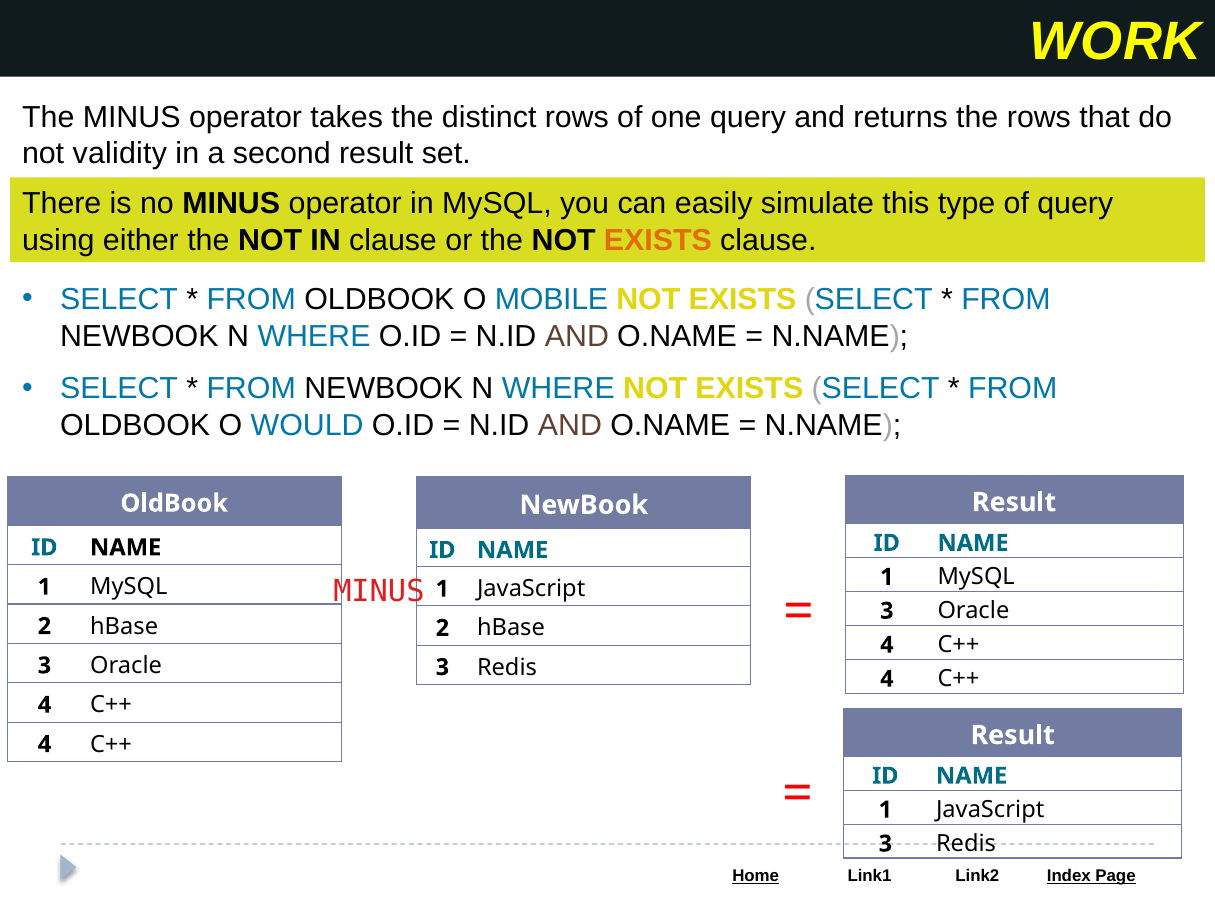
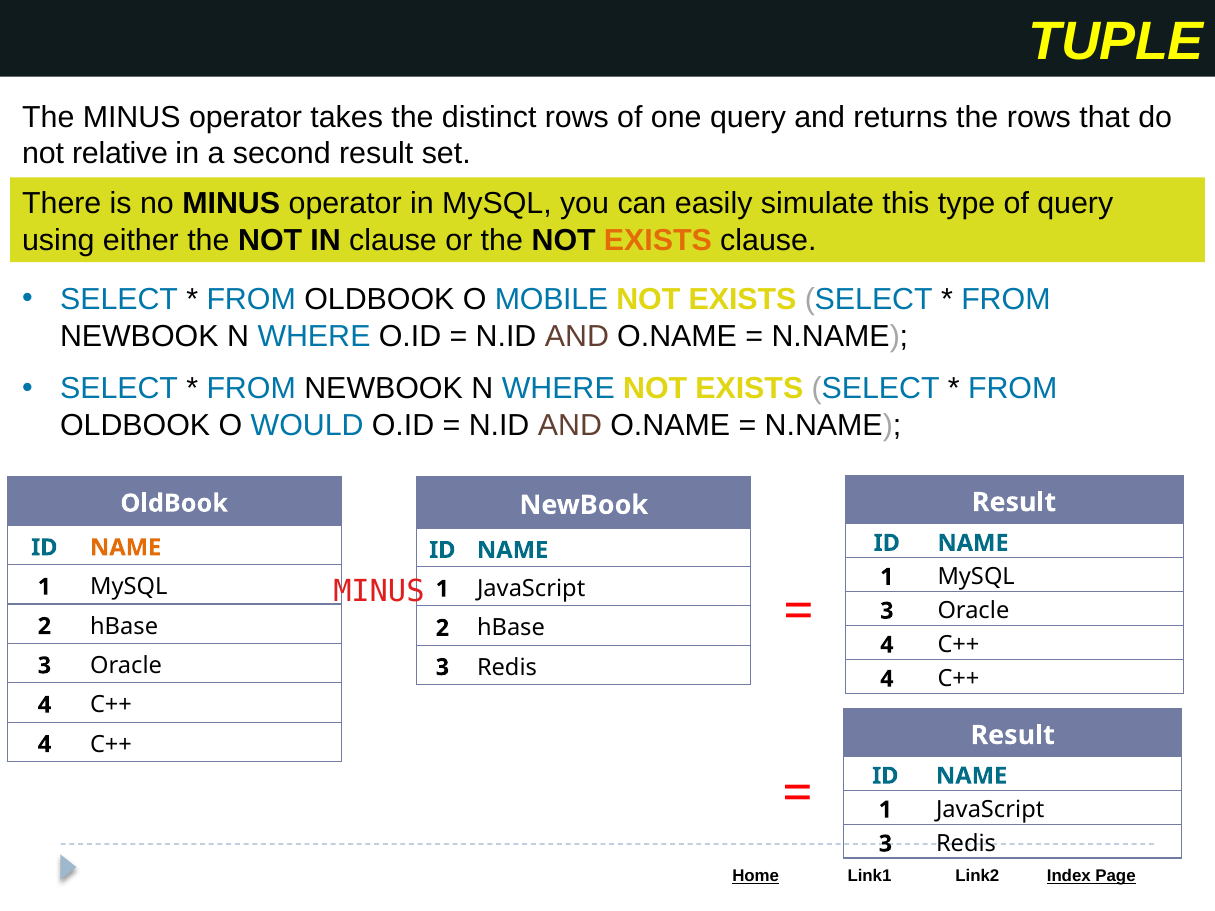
WORK: WORK -> TUPLE (1116, 42)
validity: validity -> relative (120, 154)
NAME colour: black -> orange (126, 548)
